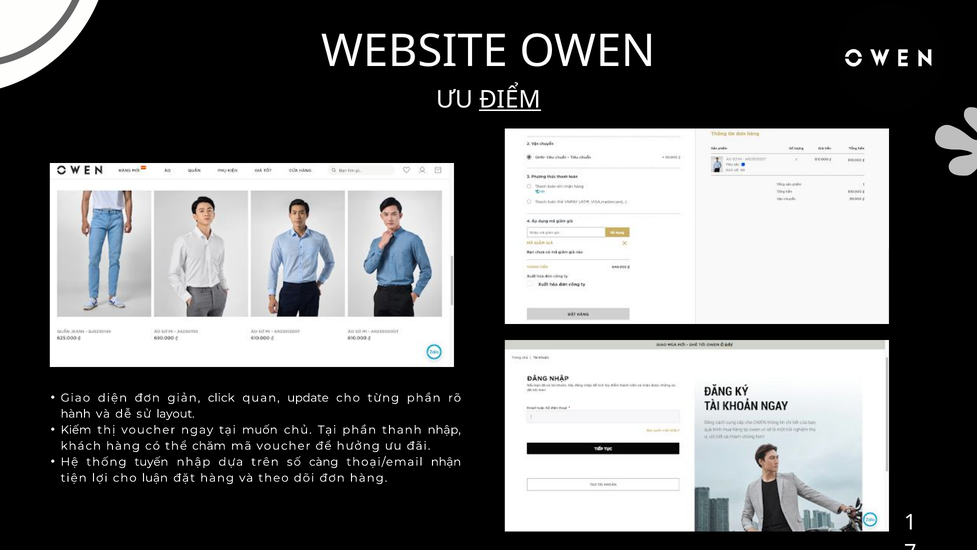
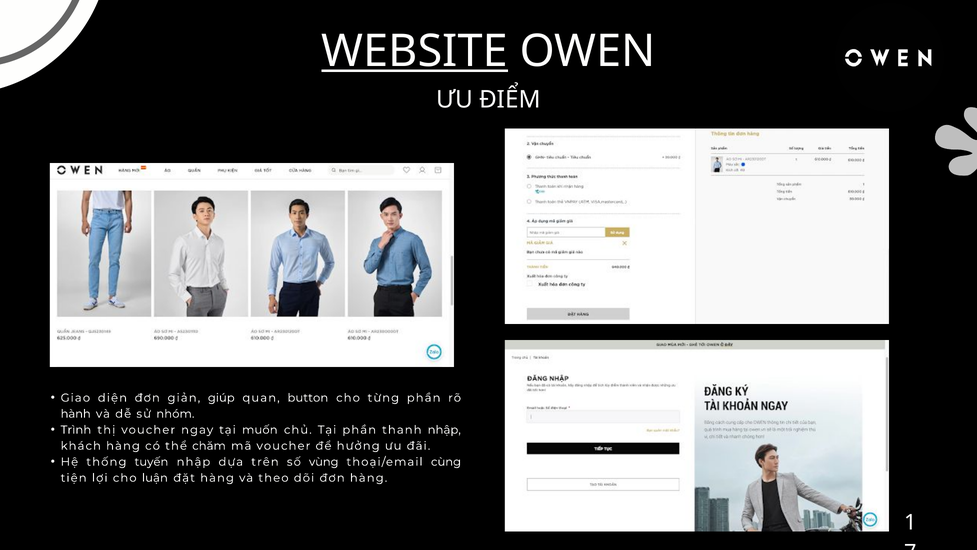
WEBSITE underline: none -> present (415, 51)
ĐIỂM underline: present -> none (510, 100)
click: click -> giúp (221, 398)
update: update -> button (308, 398)
layout: layout -> nhóm (175, 414)
Kiếm: Kiếm -> Trình (76, 430)
càng: càng -> vùng (324, 462)
nhận: nhận -> cùng (446, 462)
